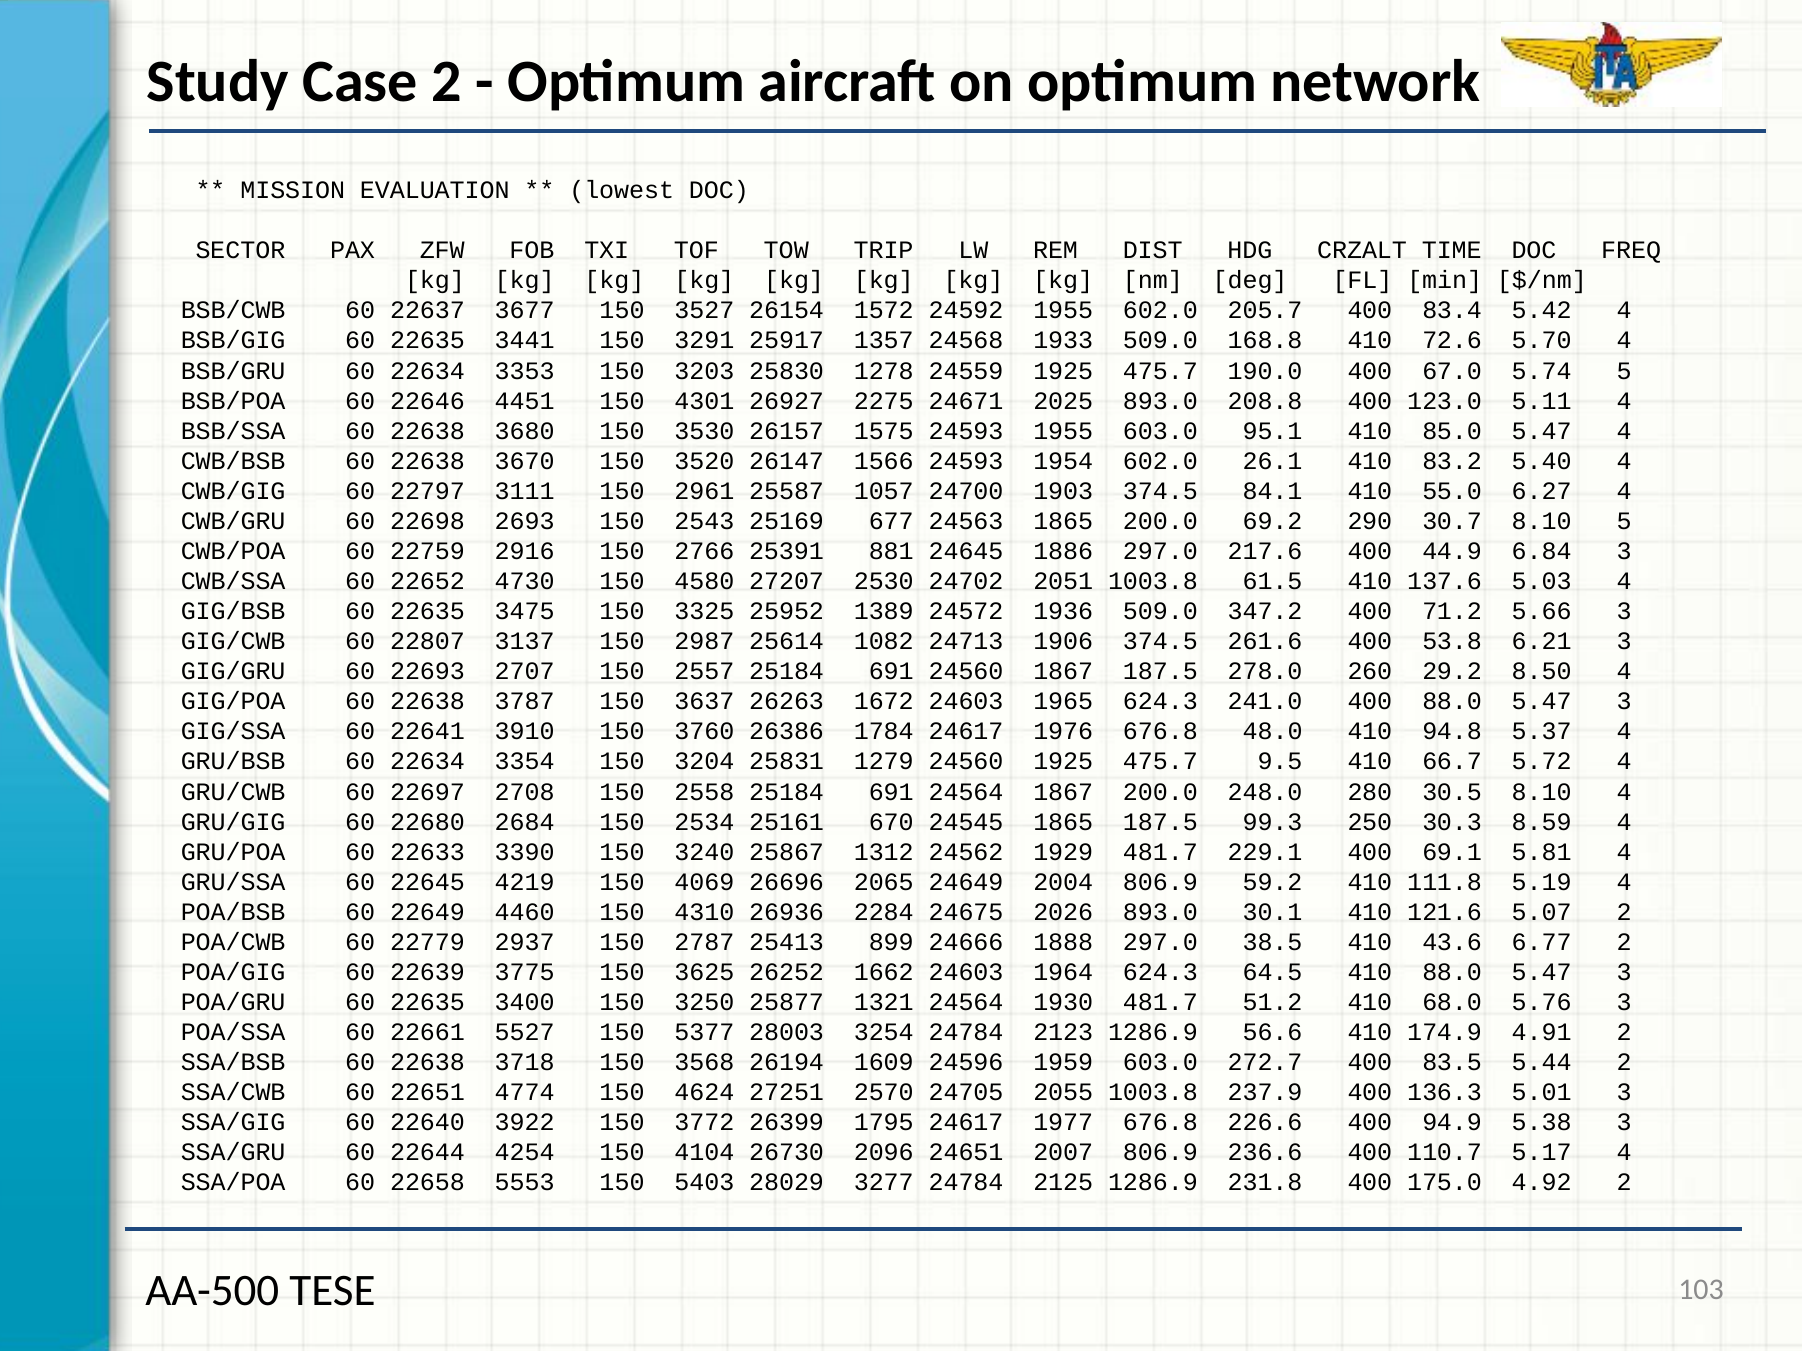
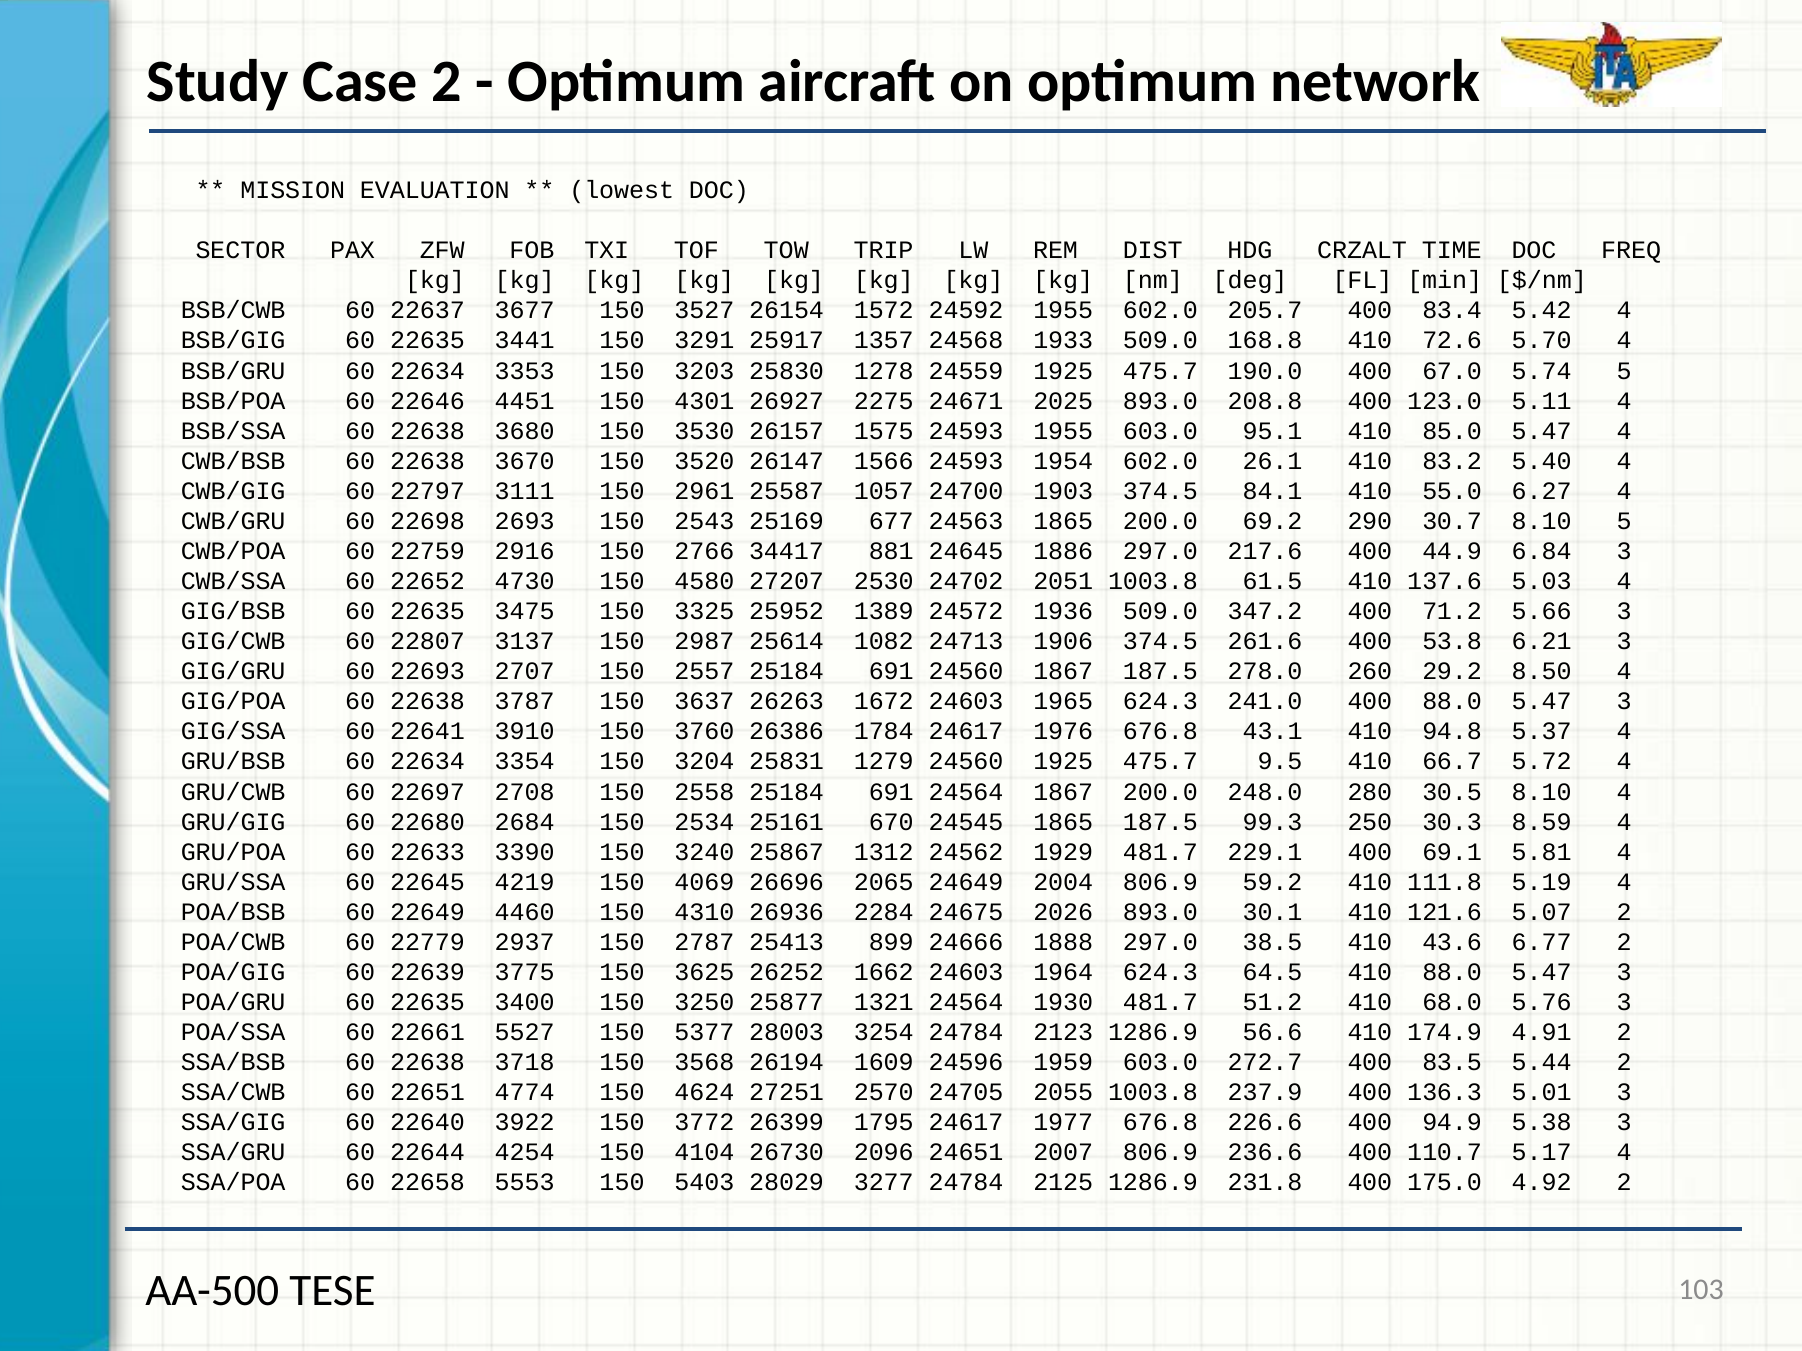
25391: 25391 -> 34417 (786, 551)
48.0: 48.0 -> 43.1 (1273, 732)
